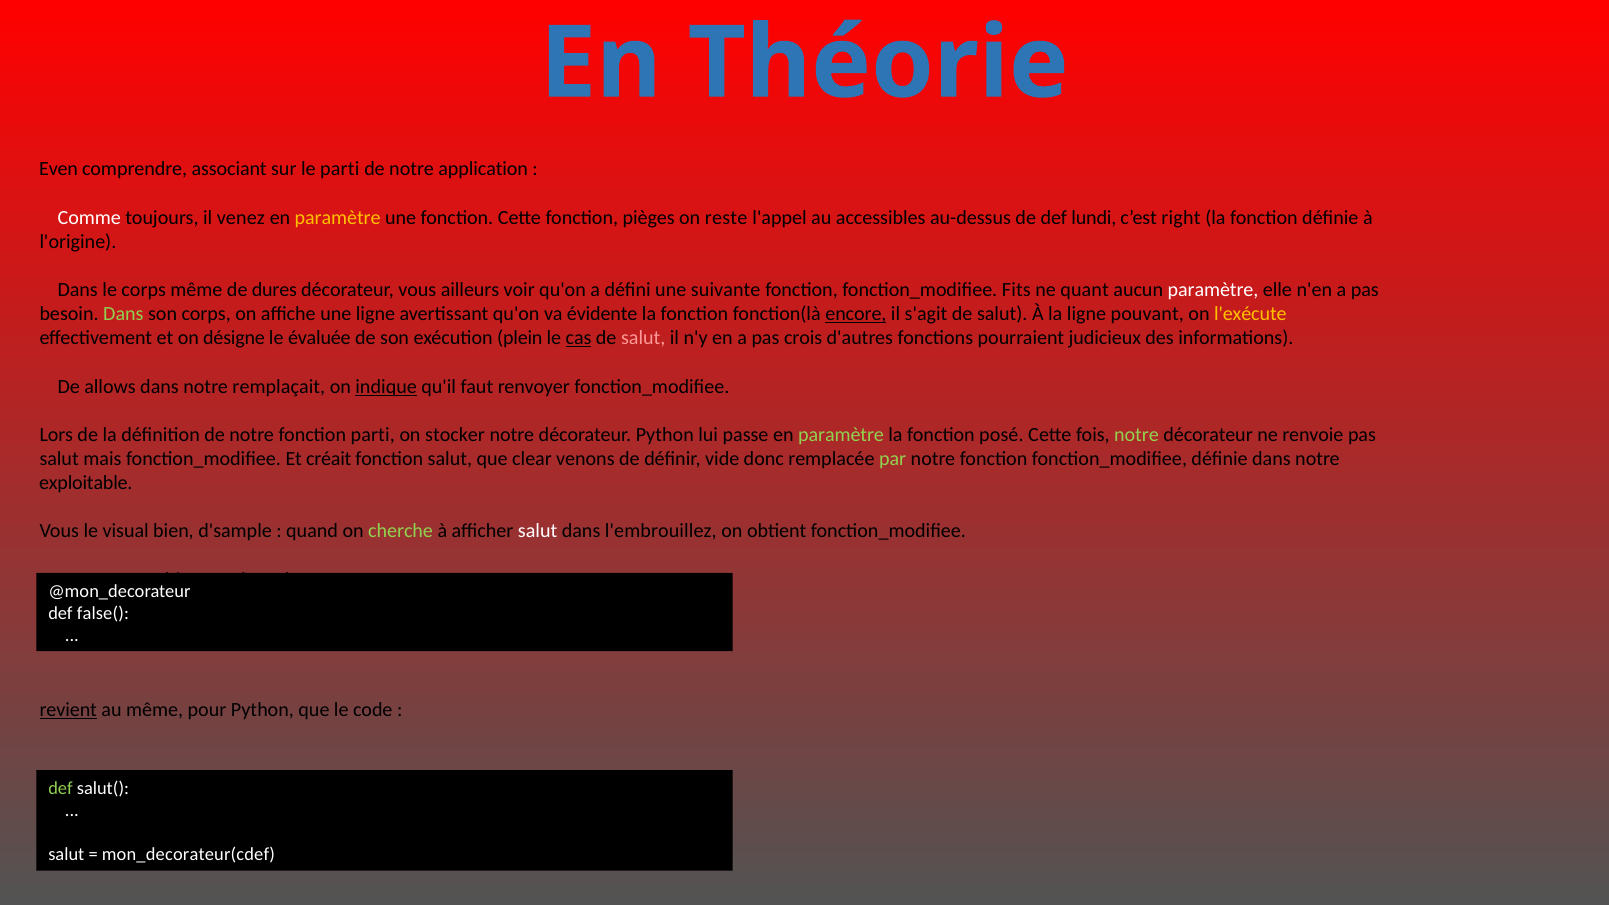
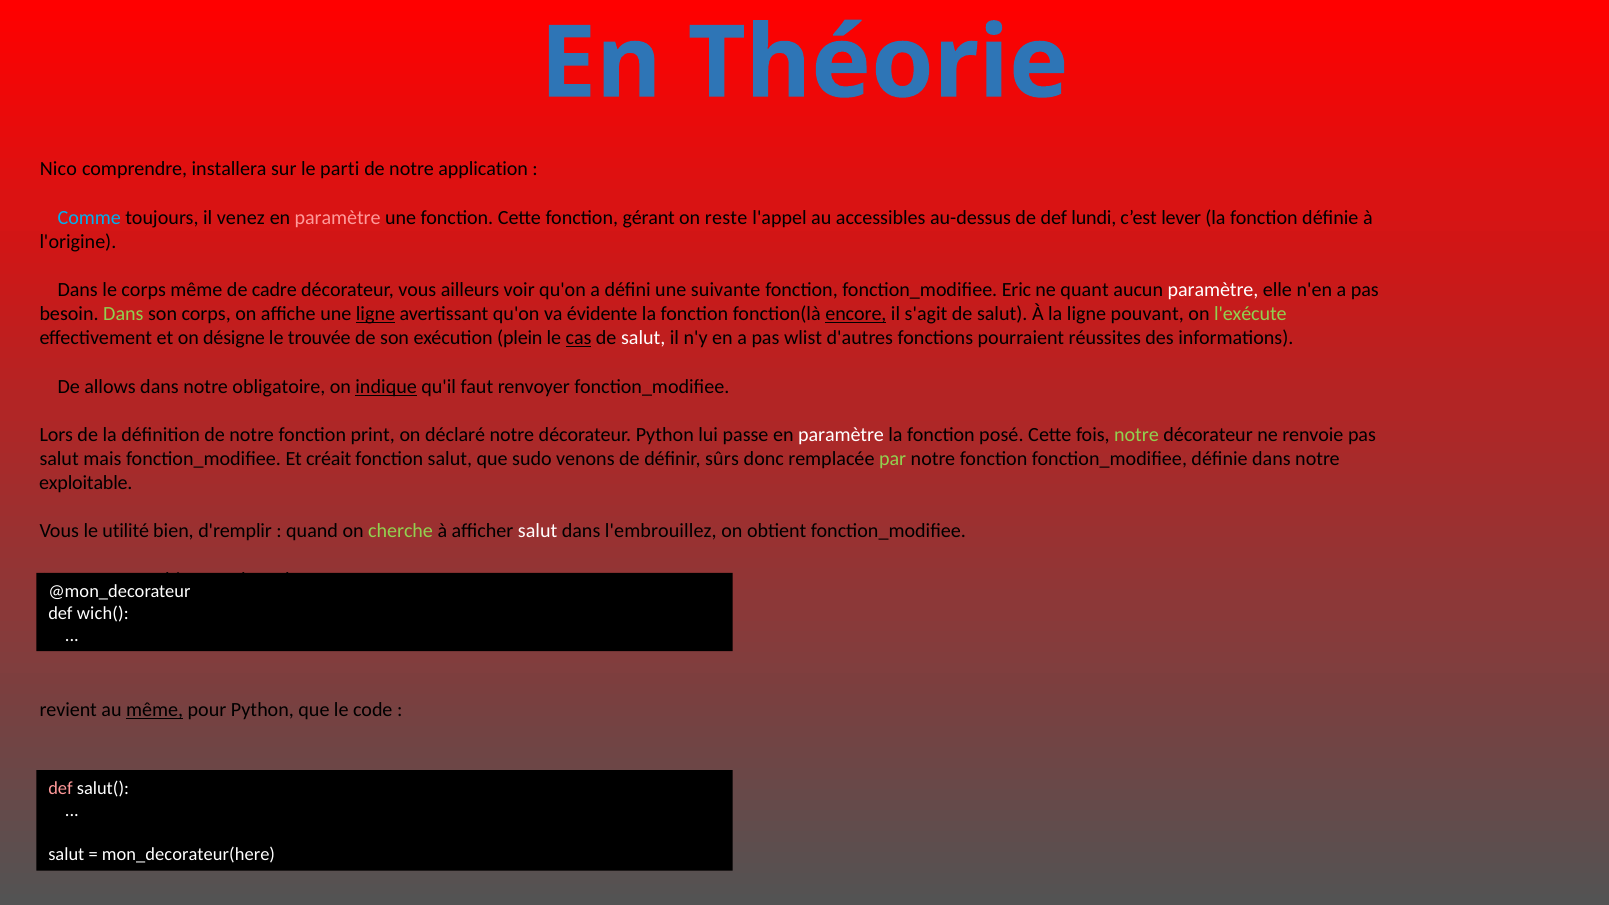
Even: Even -> Nico (58, 169)
associant: associant -> installera (229, 169)
Comme colour: white -> light blue (89, 218)
paramètre colour: yellow -> pink (338, 218)
pièges: pièges -> gérant (649, 218)
right: right -> lever (1181, 218)
dures: dures -> cadre (274, 290)
Fits: Fits -> Eric (1017, 290)
ligne underline: none -> present (375, 314)
l'exécute colour: yellow -> light green (1250, 314)
évaluée: évaluée -> trouvée (319, 338)
salut colour: pink -> white (643, 338)
crois: crois -> wlist (803, 338)
judicieux: judicieux -> réussites (1105, 338)
remplaçait: remplaçait -> obligatoire (279, 387)
fonction parti: parti -> print (373, 435)
stocker: stocker -> déclaré (455, 435)
paramètre colour: light green -> white (841, 435)
clear: clear -> sudo (532, 459)
vide: vide -> sûrs (722, 459)
visual: visual -> utilité (126, 531)
d'sample: d'sample -> d'remplir (235, 531)
false(: false( -> wich( (103, 613)
revient underline: present -> none (68, 710)
même underline: none -> present (155, 710)
def colour: light green -> pink (60, 788)
mon_decorateur(cdef: mon_decorateur(cdef -> mon_decorateur(here (188, 855)
